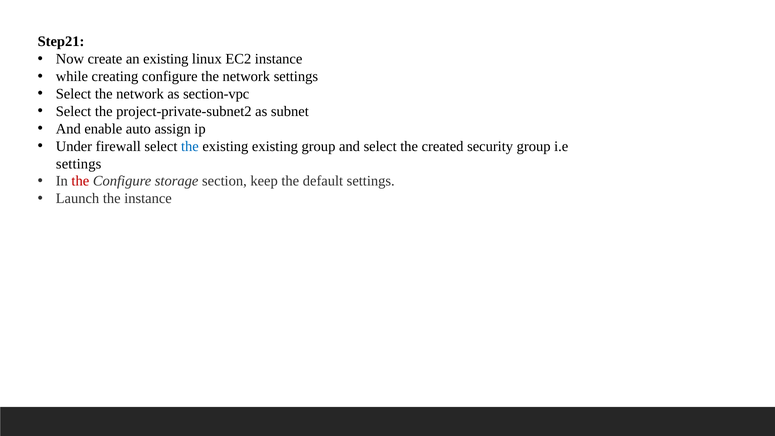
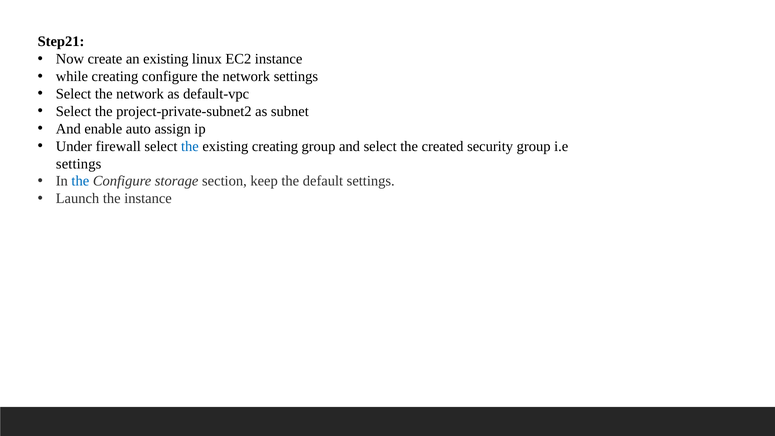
section-vpc: section-vpc -> default-vpc (216, 94)
existing existing: existing -> creating (275, 146)
the colour: red -> blue (80, 181)
